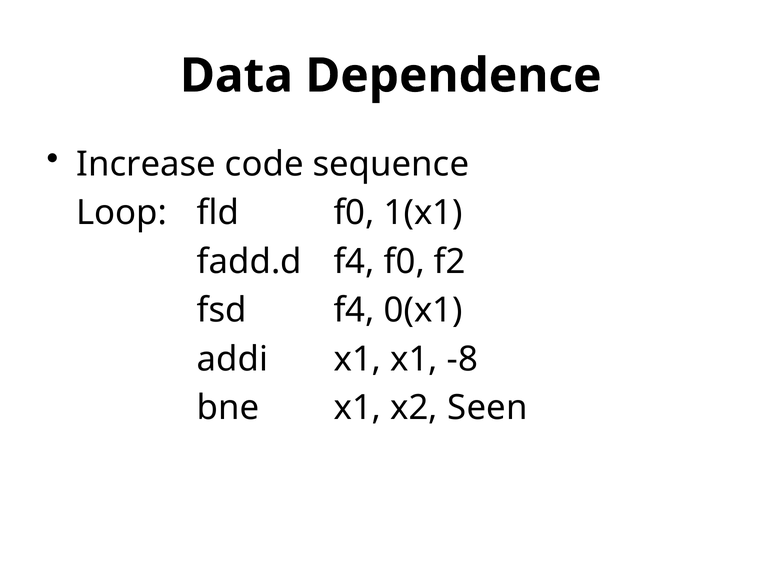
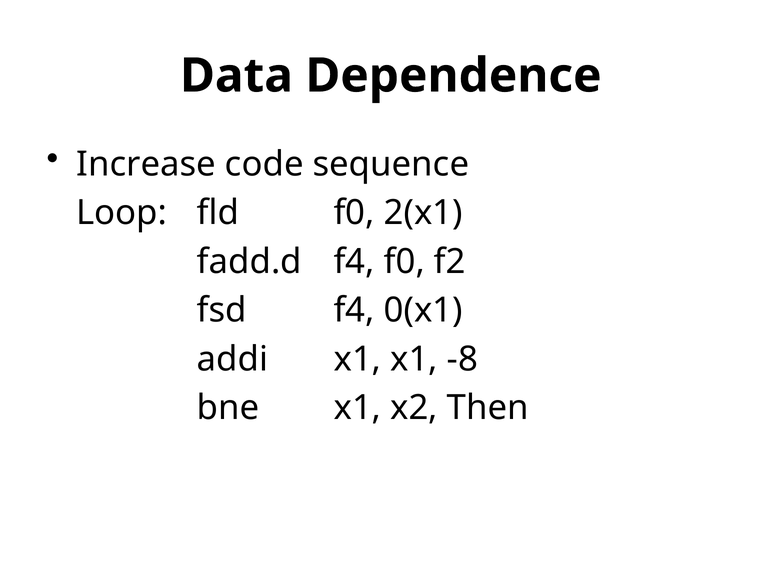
1(x1: 1(x1 -> 2(x1 (423, 213)
Seen: Seen -> Then (488, 407)
